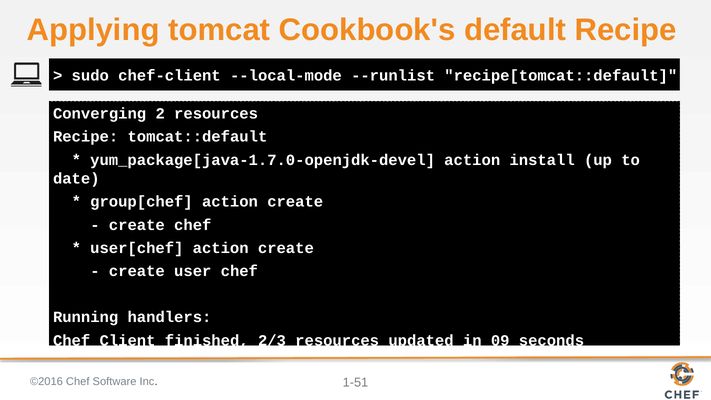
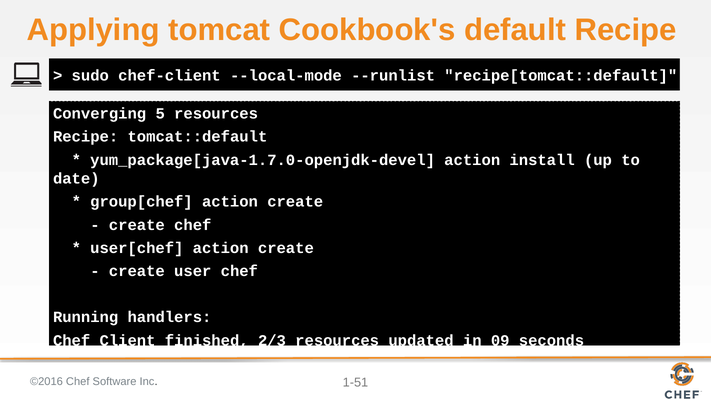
2: 2 -> 5 (160, 114)
